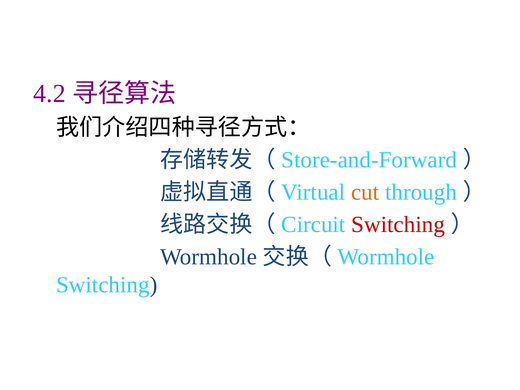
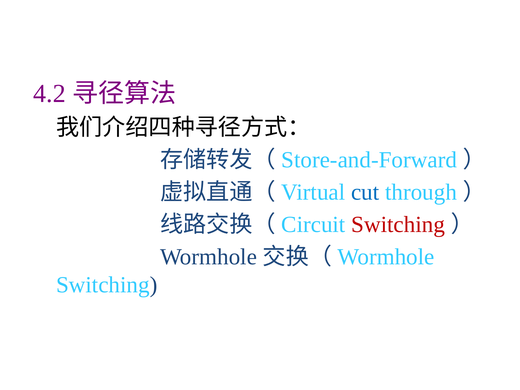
cut colour: orange -> blue (365, 192)
